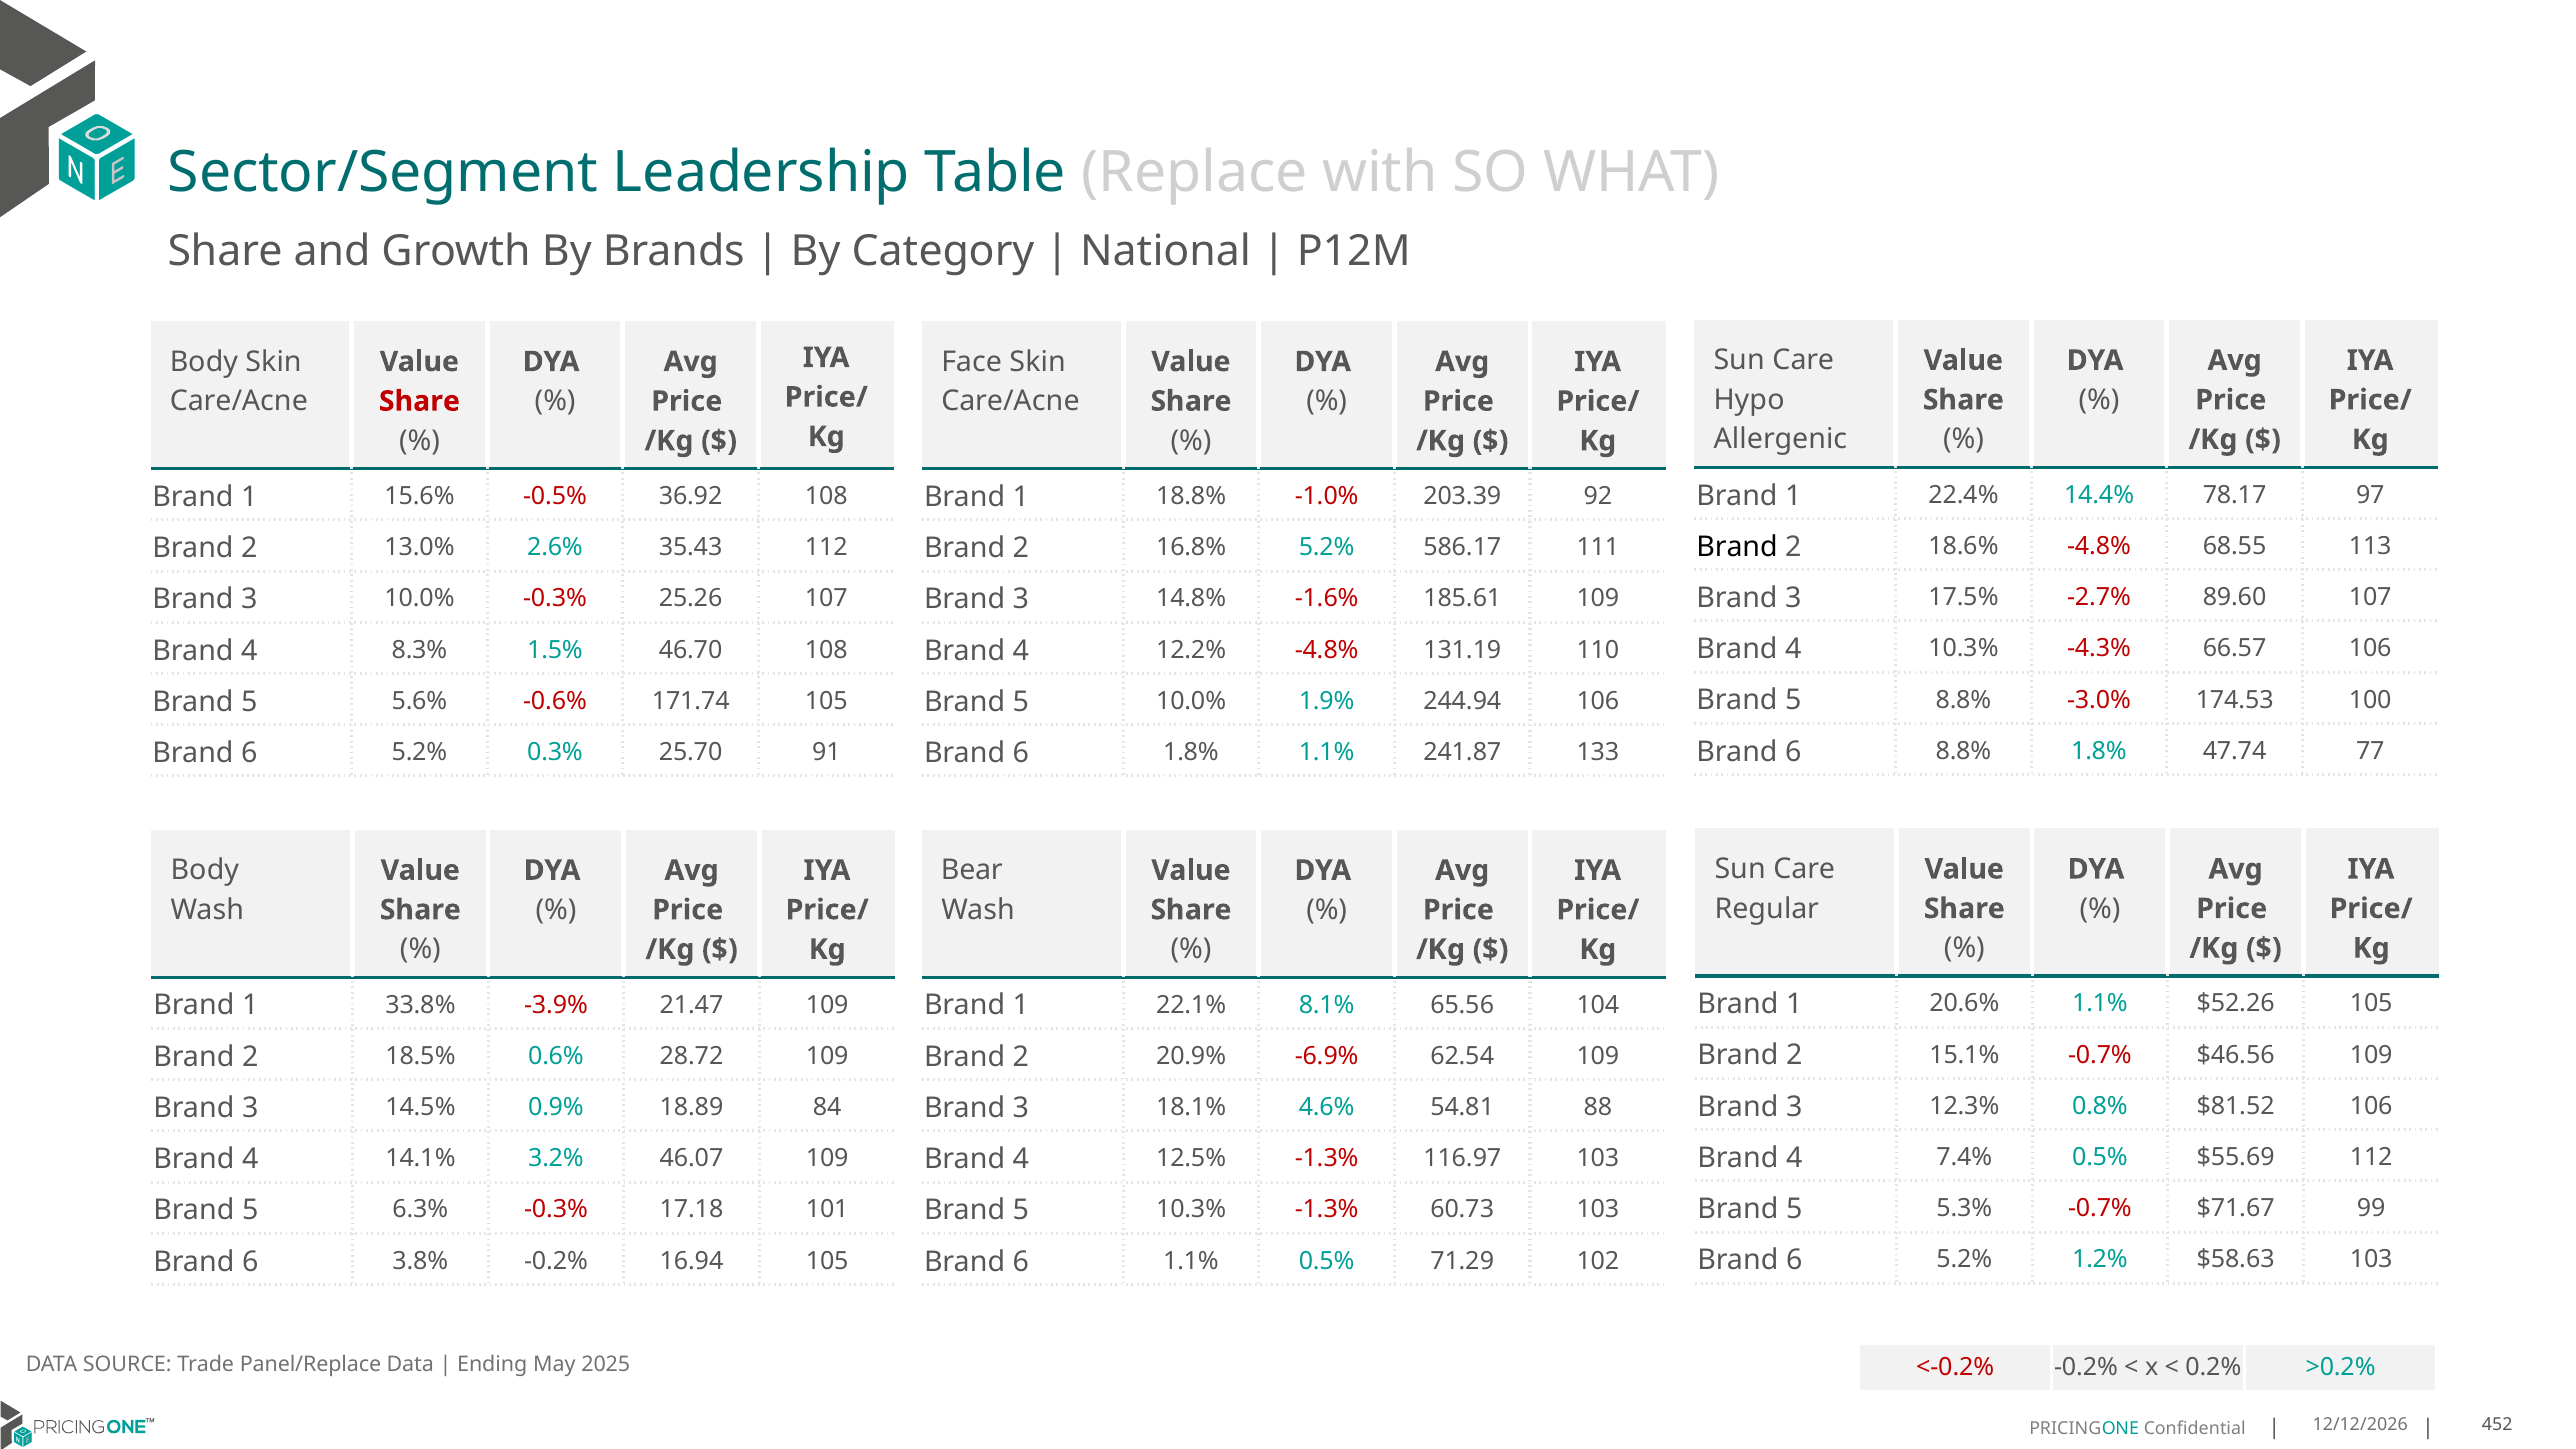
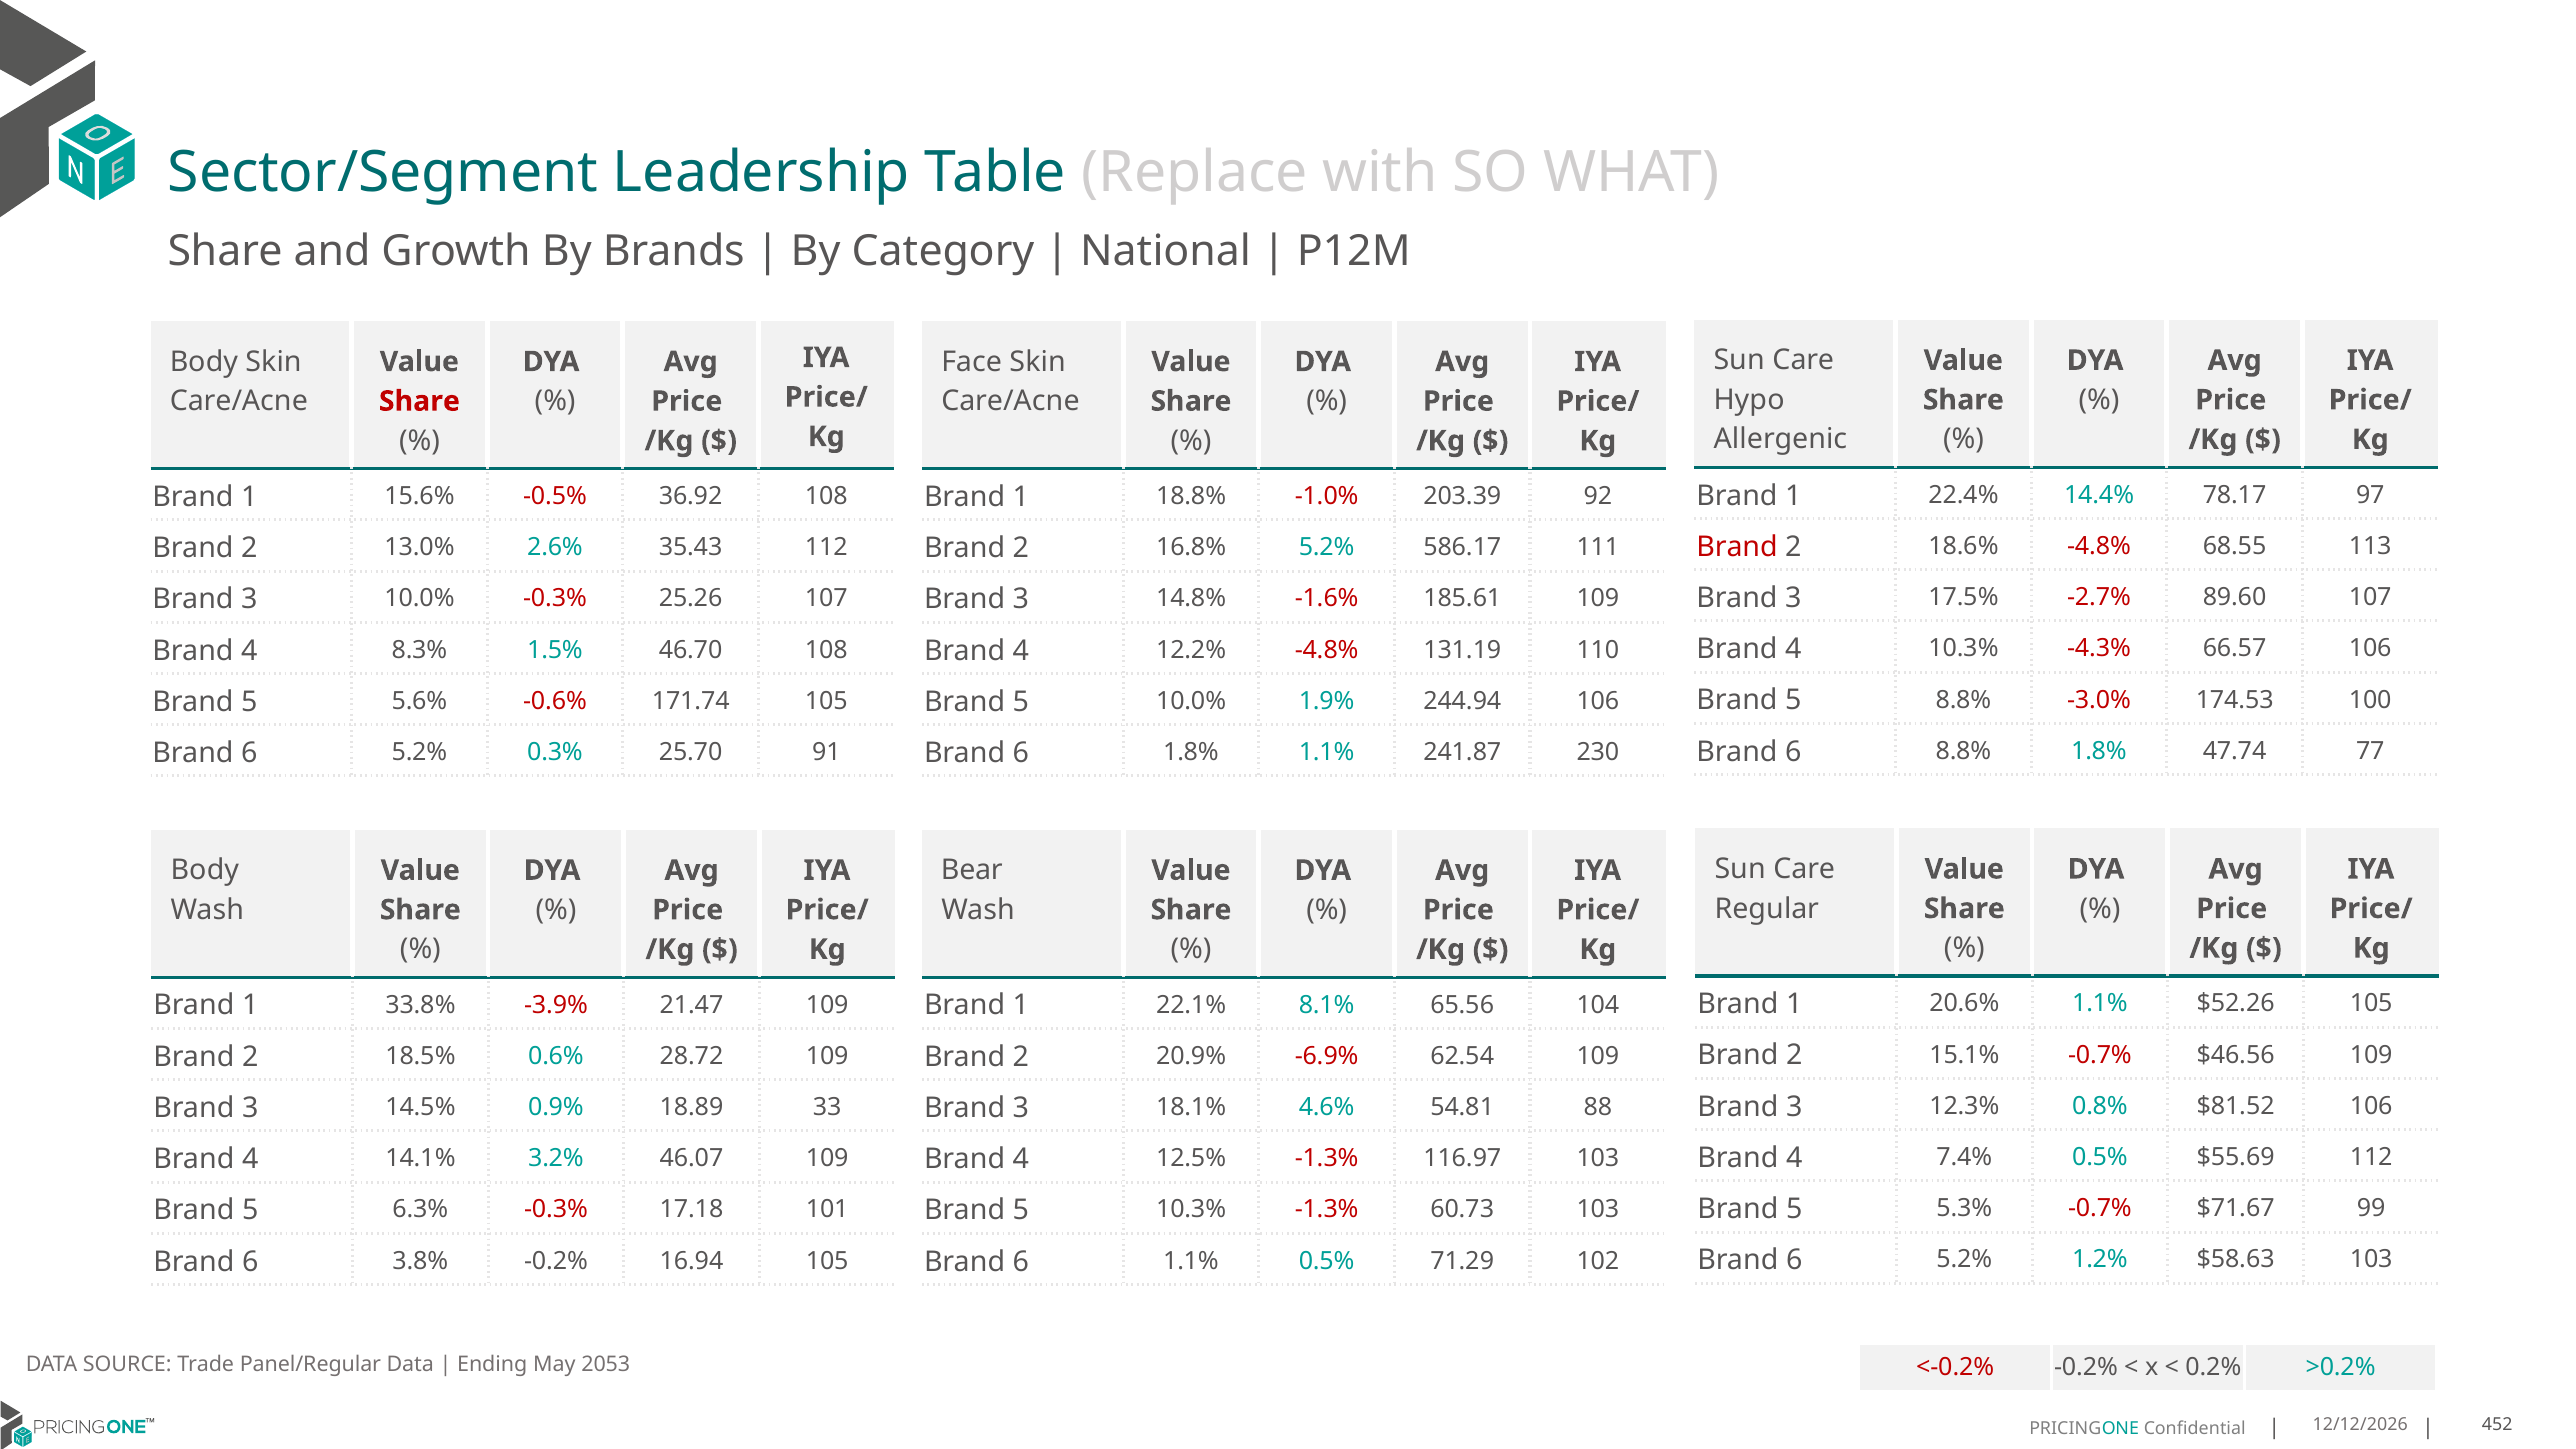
Brand colour: black -> red (1737, 547)
133: 133 -> 230 (1598, 752)
84: 84 -> 33 (827, 1107)
Panel/Replace: Panel/Replace -> Panel/Regular (310, 1365)
2025: 2025 -> 2053 (606, 1365)
